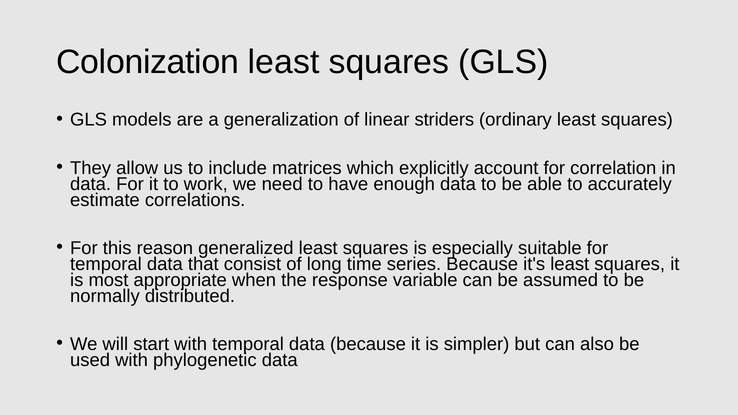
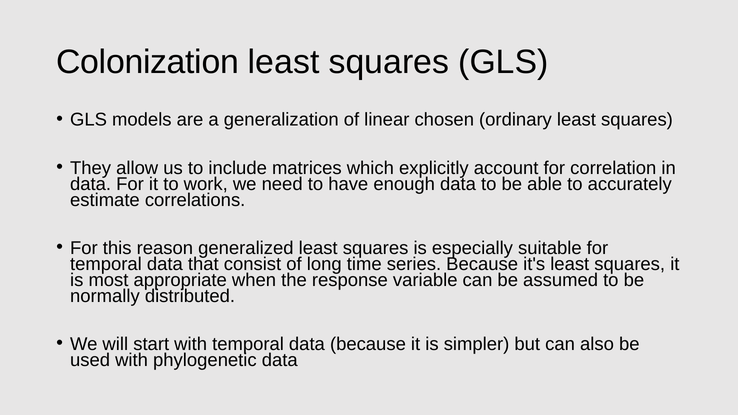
striders: striders -> chosen (444, 120)
